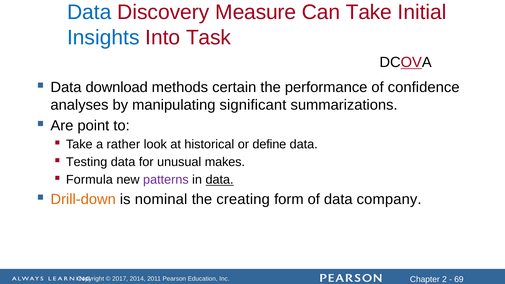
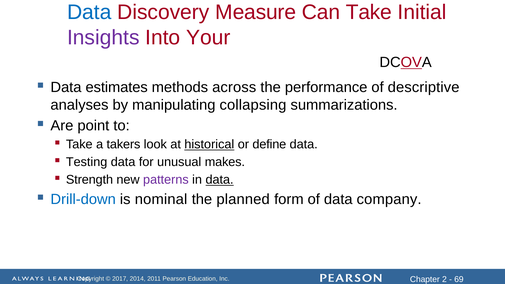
Insights colour: blue -> purple (103, 38)
Task: Task -> Your (208, 38)
download: download -> estimates (117, 87)
certain: certain -> across (234, 87)
confidence: confidence -> descriptive (424, 87)
significant: significant -> collapsing (253, 105)
rather: rather -> takers (123, 145)
historical underline: none -> present (209, 145)
Formula: Formula -> Strength (89, 180)
Drill-down colour: orange -> blue (83, 199)
creating: creating -> planned (243, 199)
